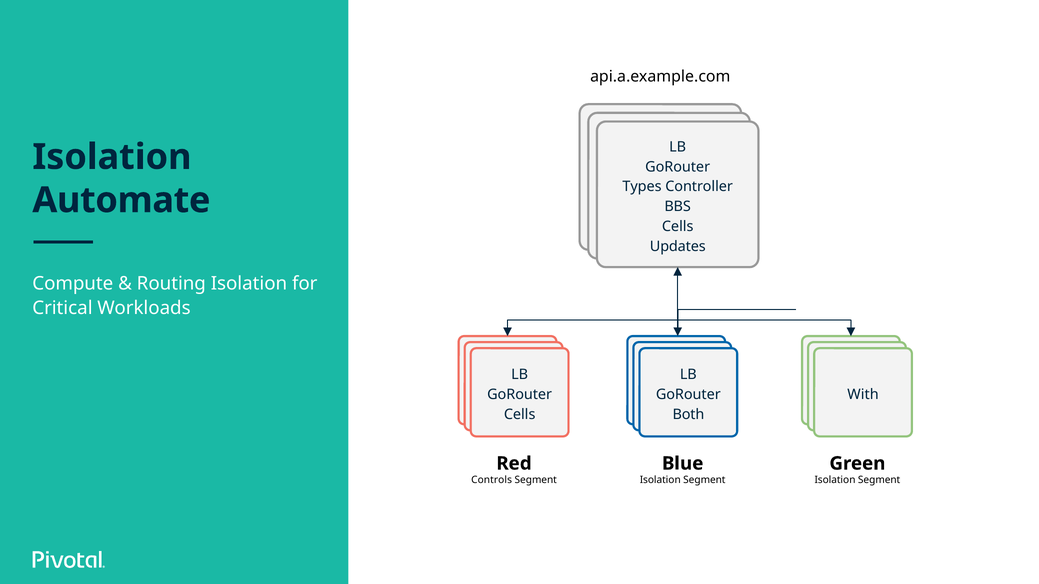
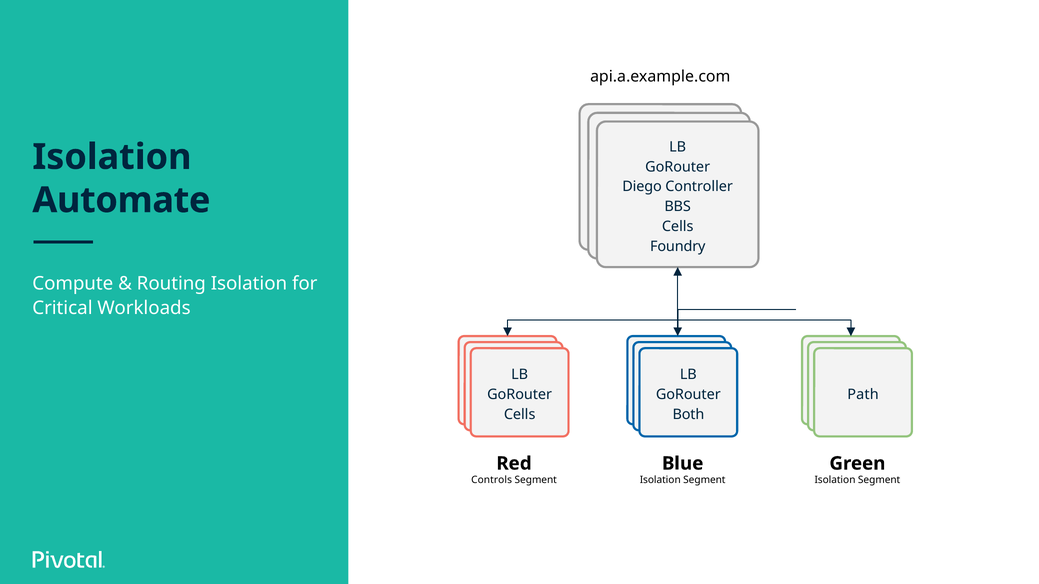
Types: Types -> Diego (642, 187)
Updates: Updates -> Foundry (678, 247)
With: With -> Path (863, 395)
